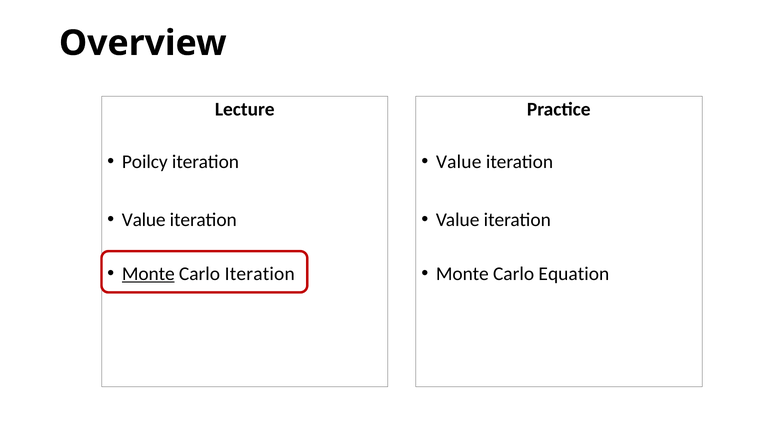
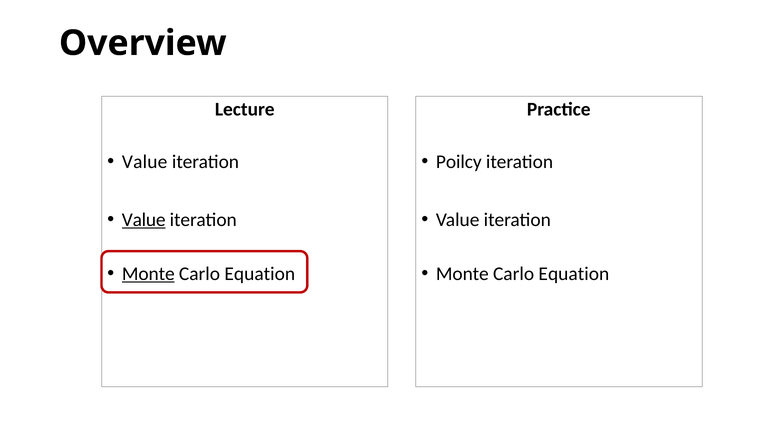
Poilcy: Poilcy -> Value (145, 162)
Value: Value -> Poilcy (459, 162)
Value underline: none -> present (144, 220)
Iteration: Iteration -> Equation (260, 274)
